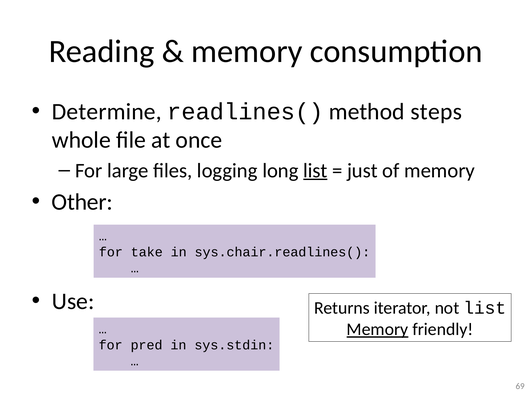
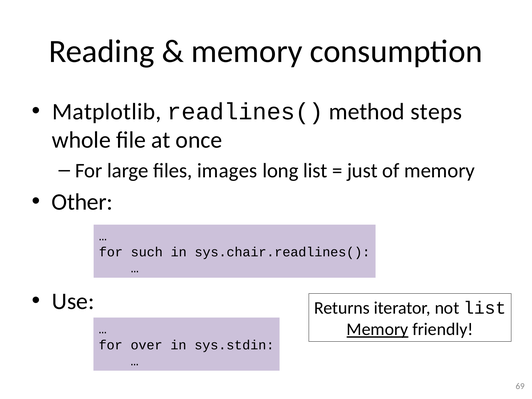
Determine: Determine -> Matplotlib (107, 112)
logging: logging -> images (227, 171)
list underline: present -> none (315, 171)
take: take -> such (147, 252)
pred: pred -> over (147, 345)
